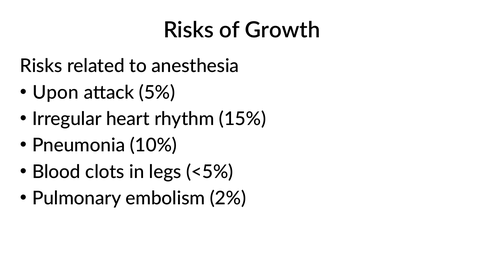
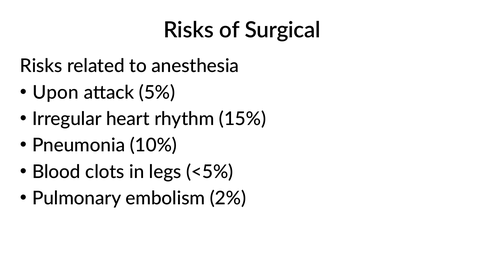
Growth: Growth -> Surgical (283, 30)
